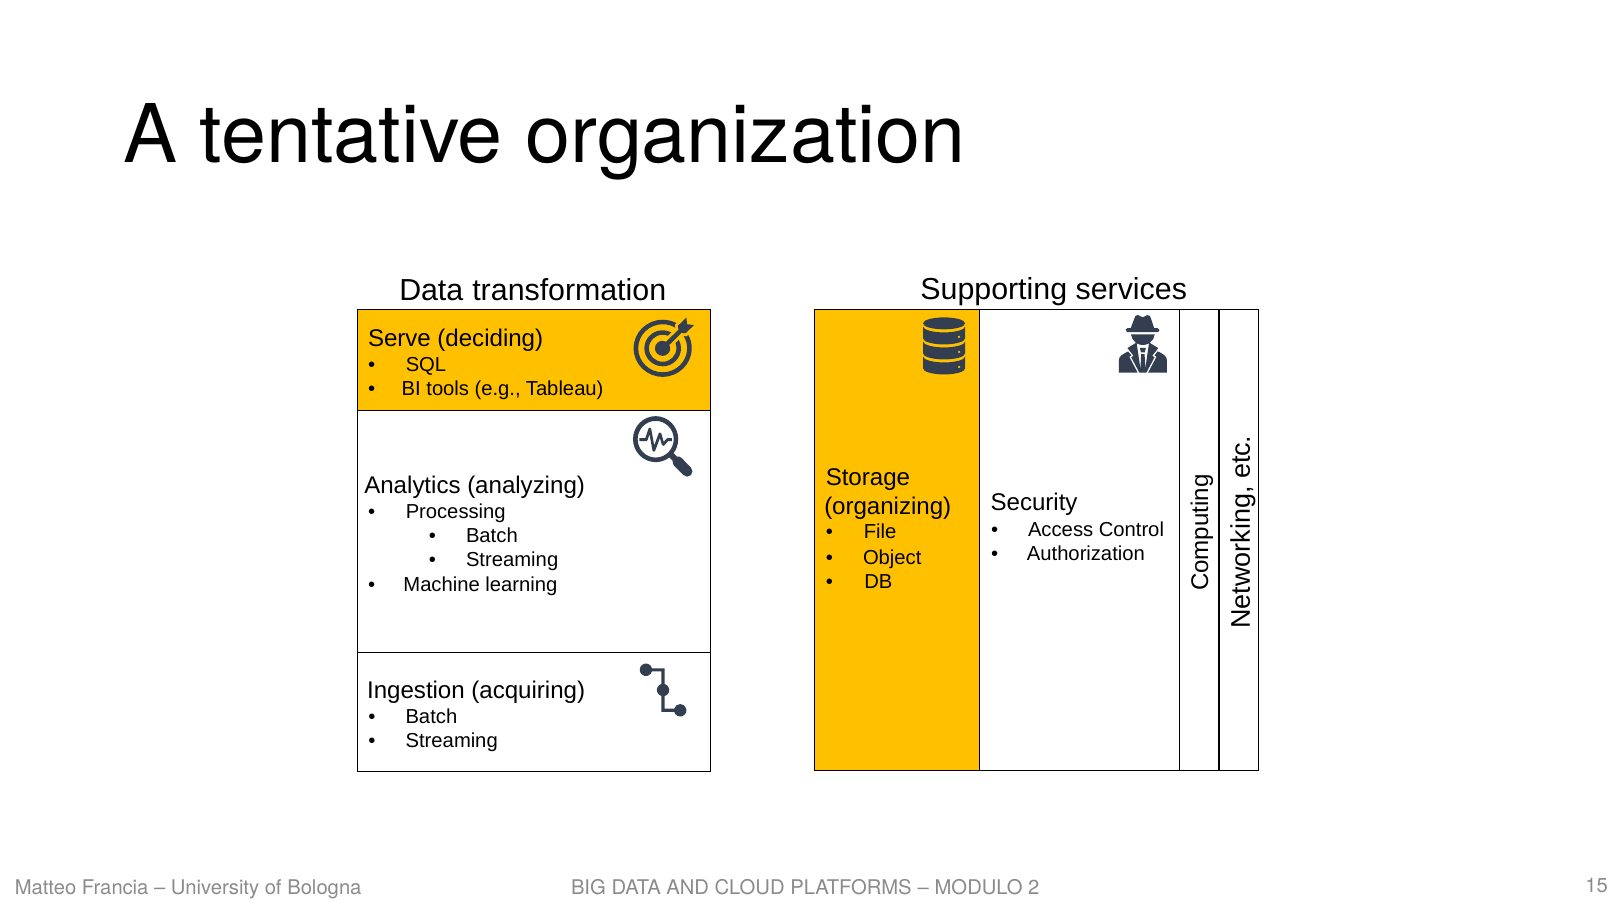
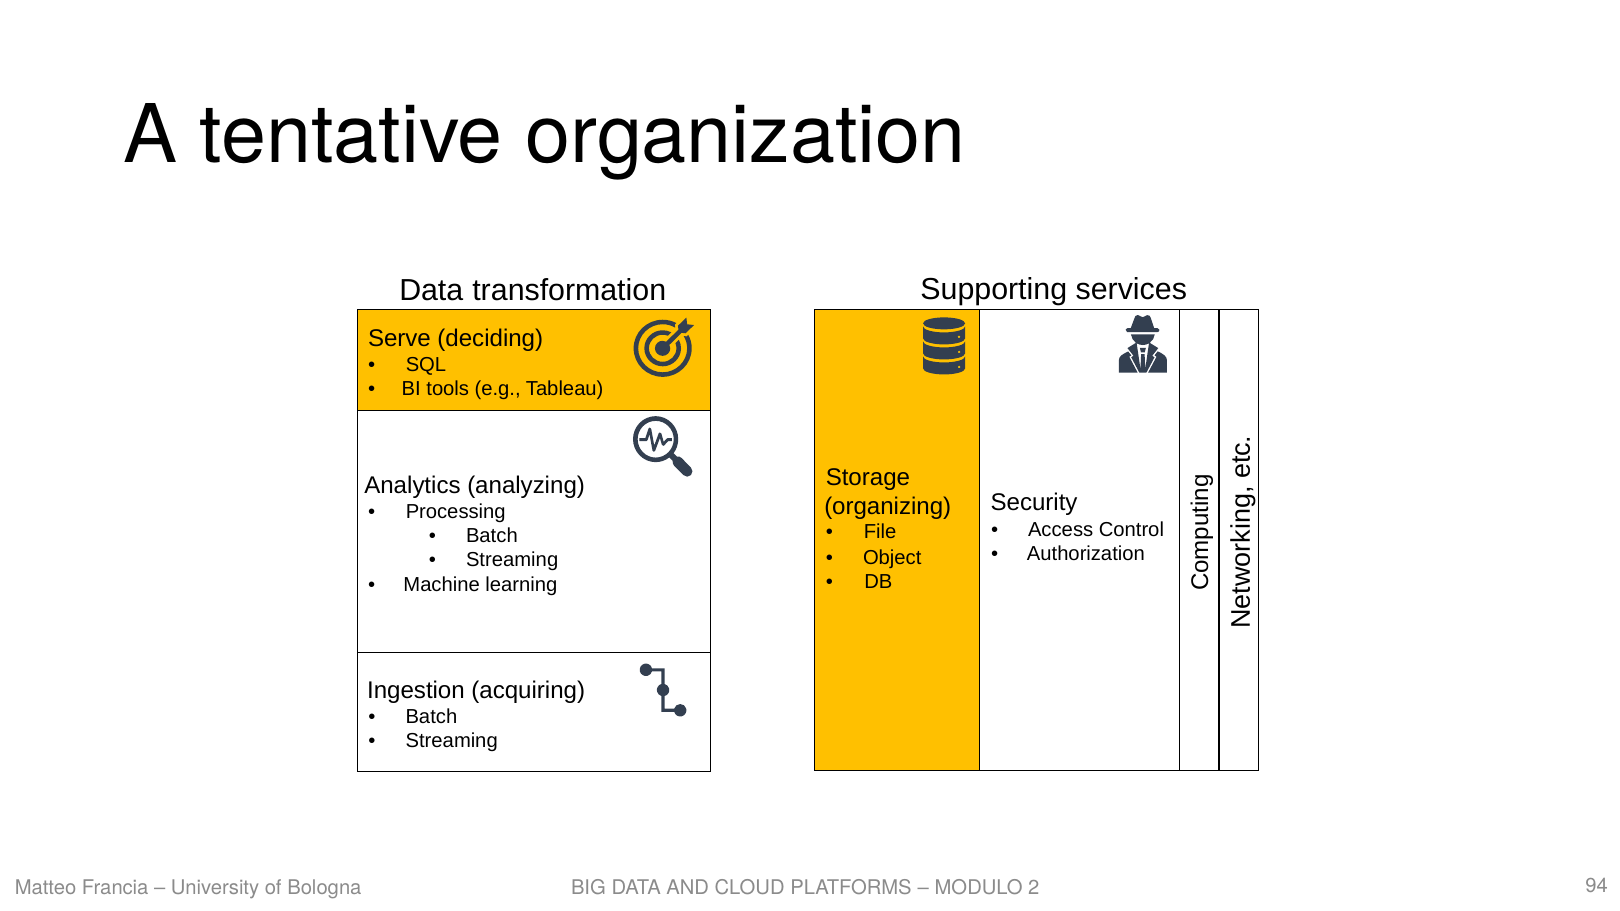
15: 15 -> 94 (1597, 886)
